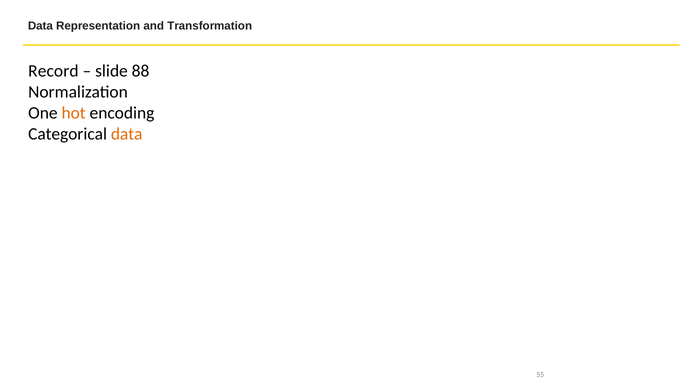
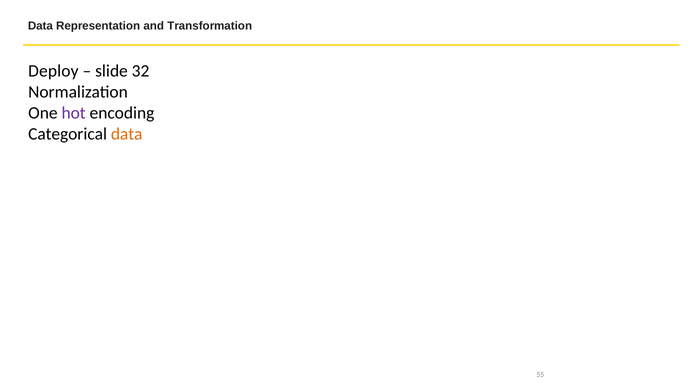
Record: Record -> Deploy (53, 71)
88: 88 -> 32 (141, 71)
hot colour: orange -> purple (74, 113)
